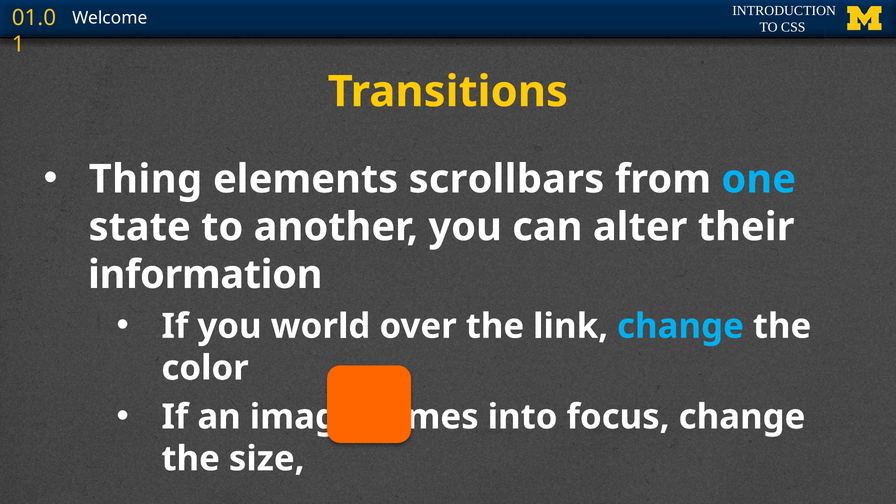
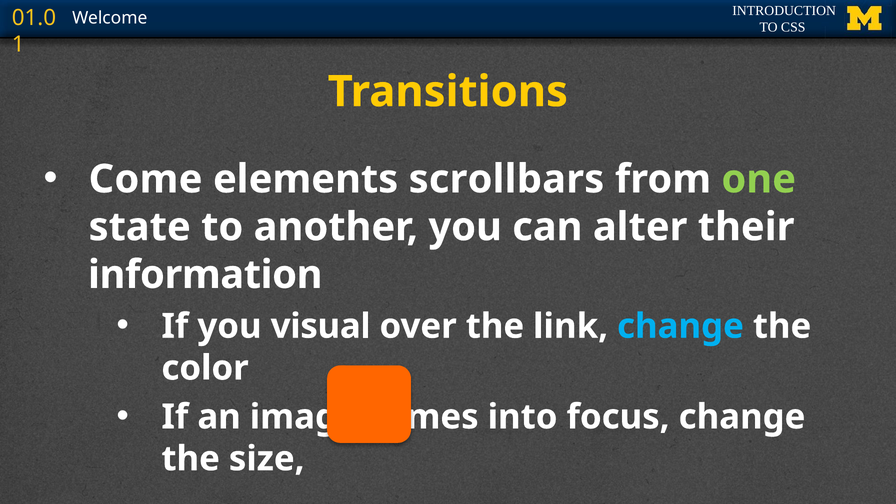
Thing: Thing -> Come (146, 179)
one colour: light blue -> light green (759, 179)
world: world -> visual (321, 326)
